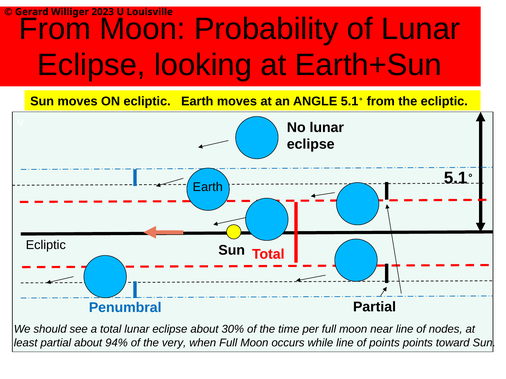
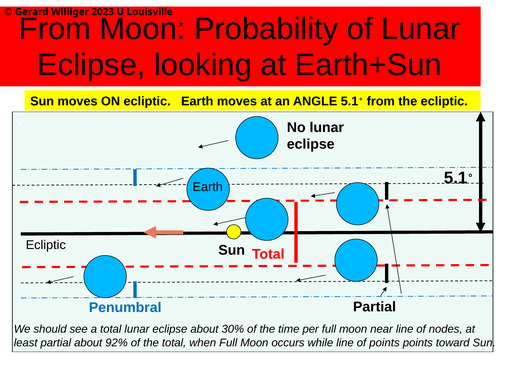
94%: 94% -> 92% (117, 343)
the very: very -> total (174, 343)
